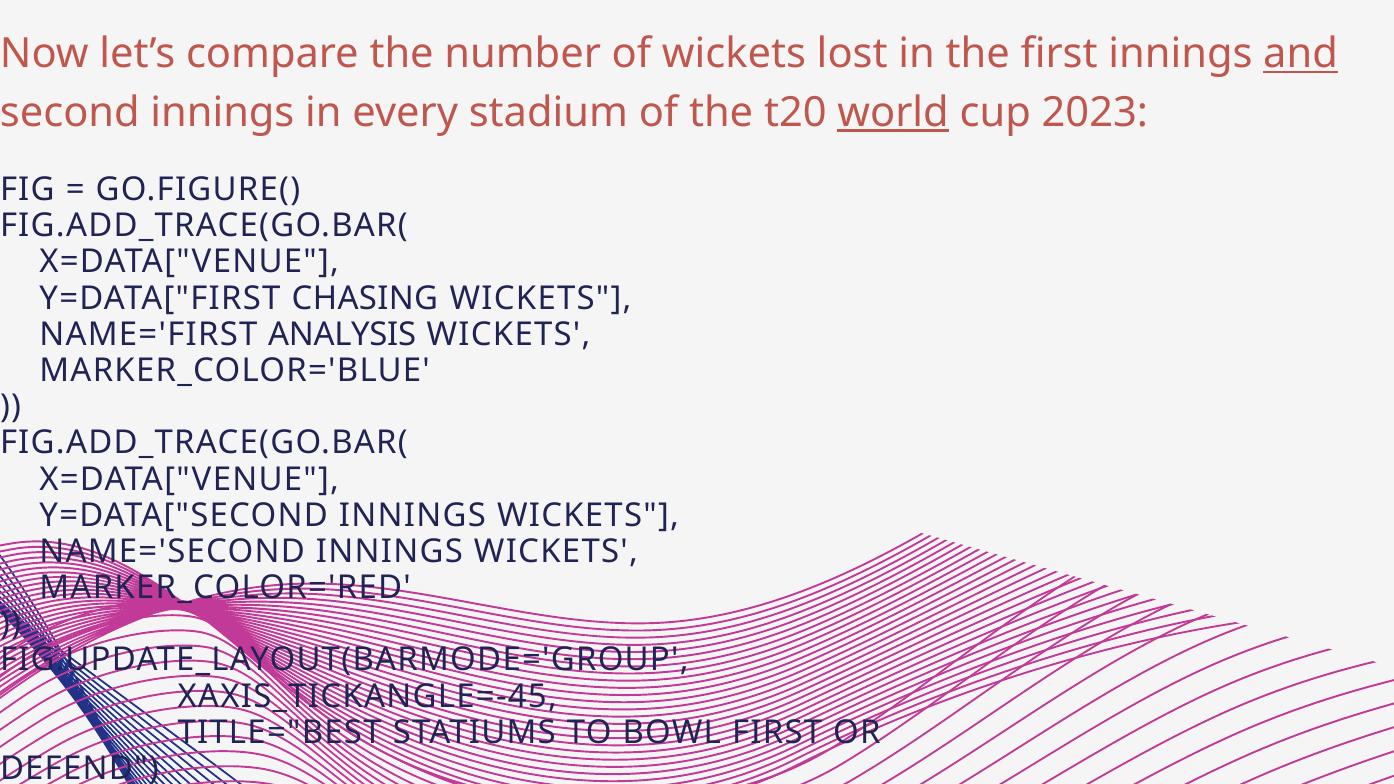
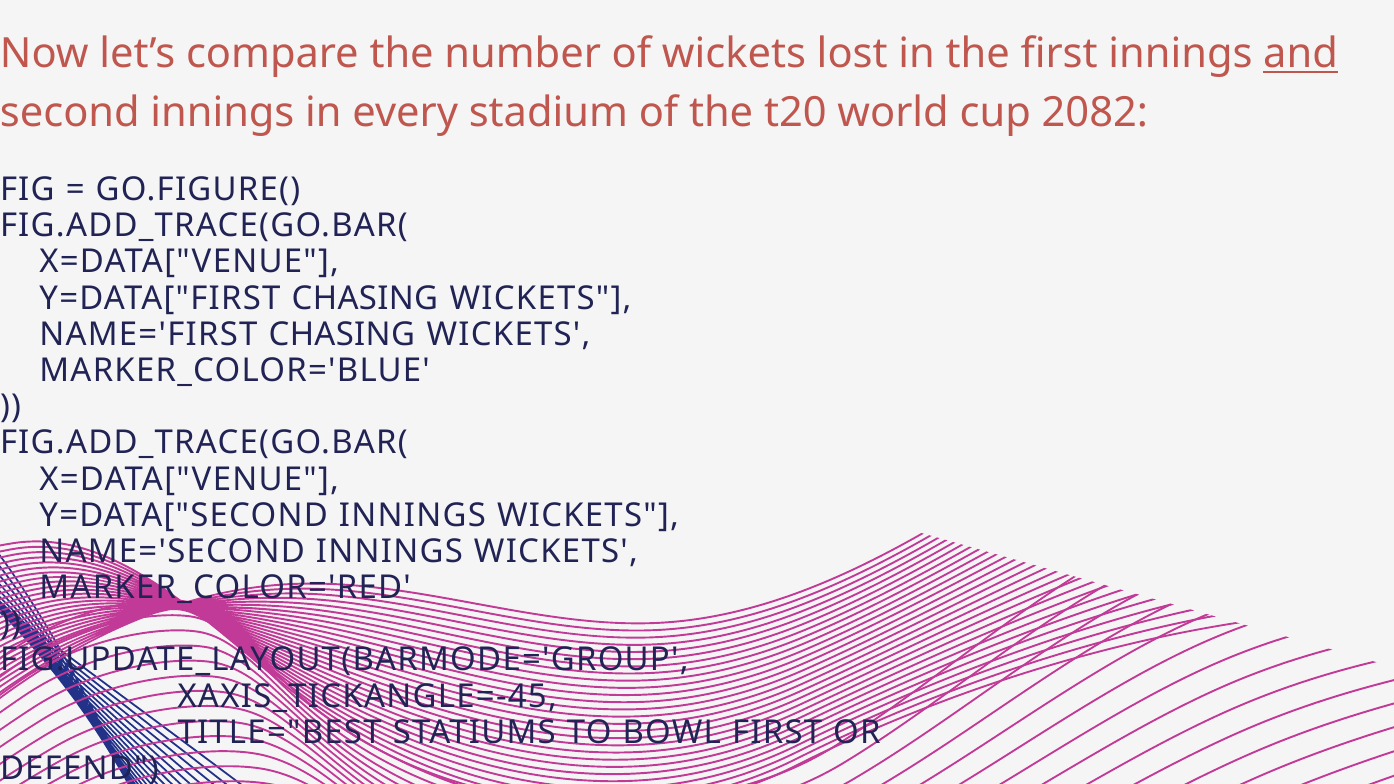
world underline: present -> none (893, 112)
2023: 2023 -> 2082 (1095, 112)
NAME='FIRST ANALYSIS: ANALYSIS -> CHASING (342, 334)
